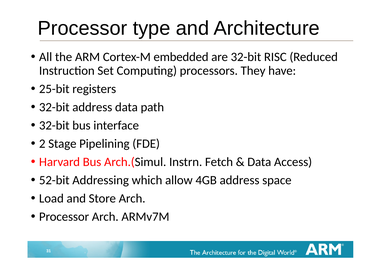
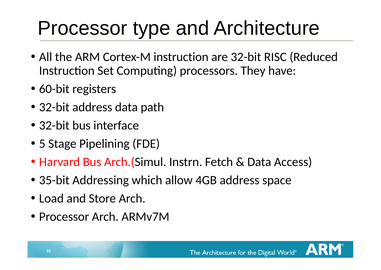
Cortex-M embedded: embedded -> instruction (181, 57)
25-bit: 25-bit -> 60-bit (54, 89)
2: 2 -> 5 (42, 143)
52-bit: 52-bit -> 35-bit (54, 180)
